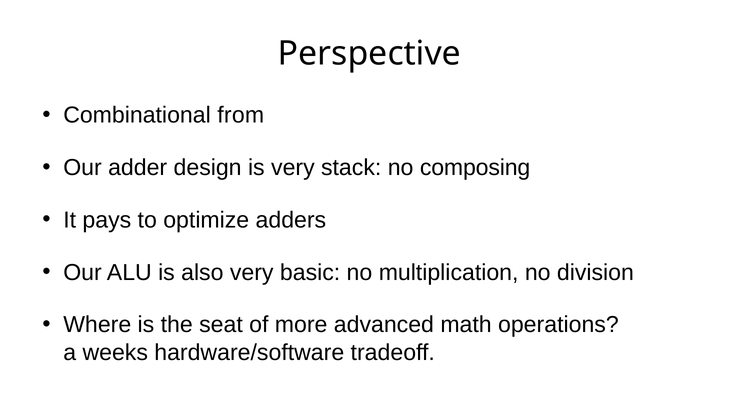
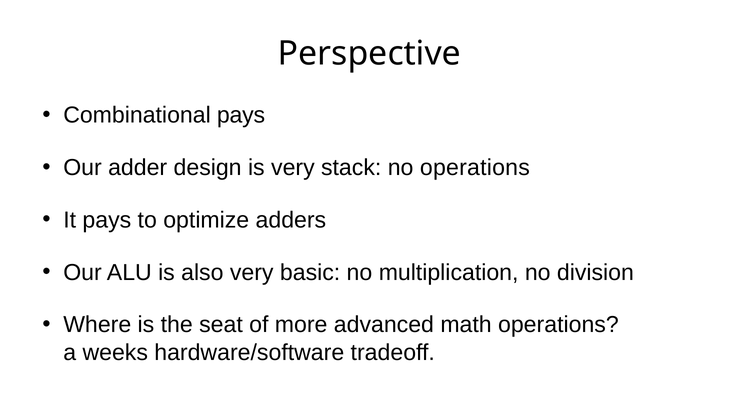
Combinational from: from -> pays (241, 115)
no composing: composing -> operations (475, 168)
